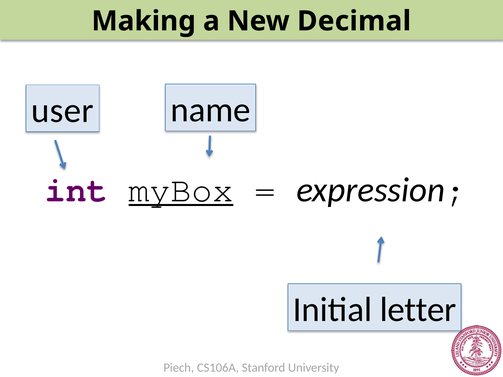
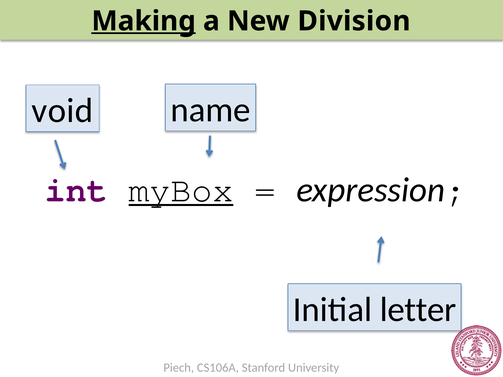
Making underline: none -> present (144, 21)
Decimal: Decimal -> Division (354, 21)
user: user -> void (62, 111)
